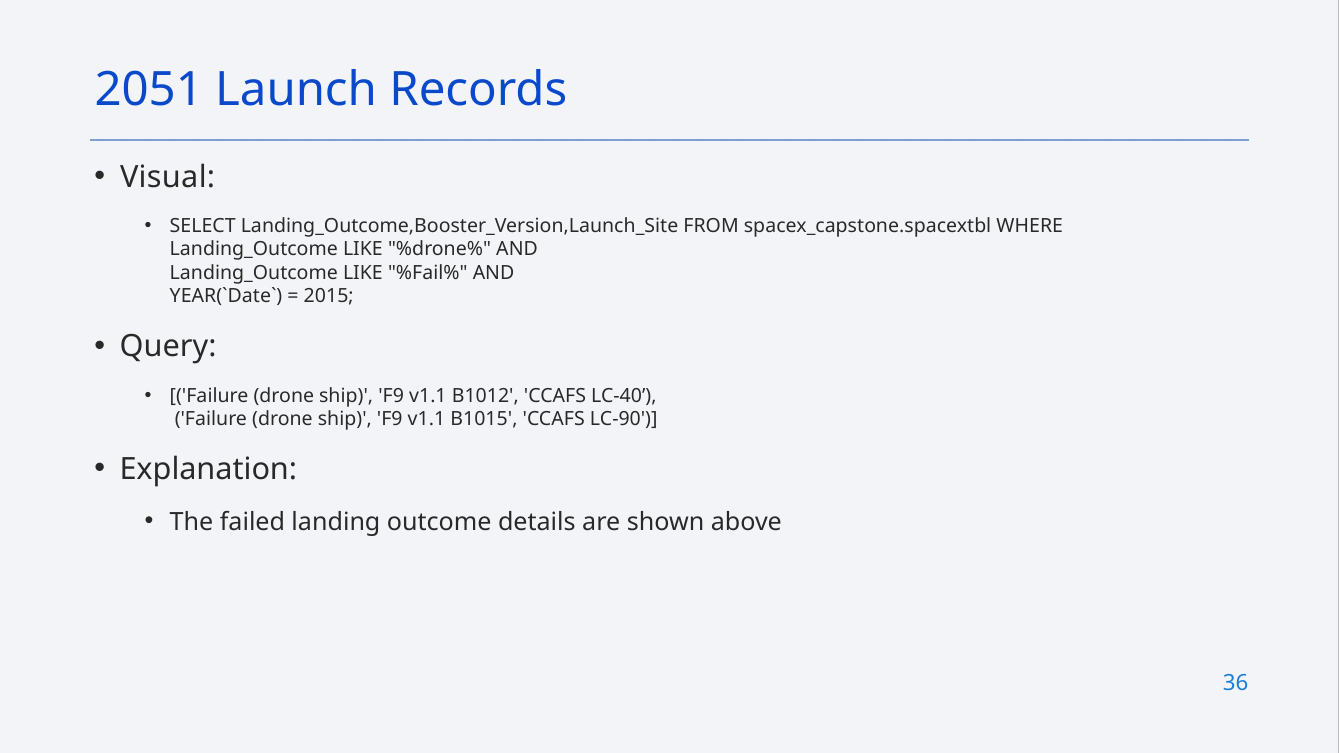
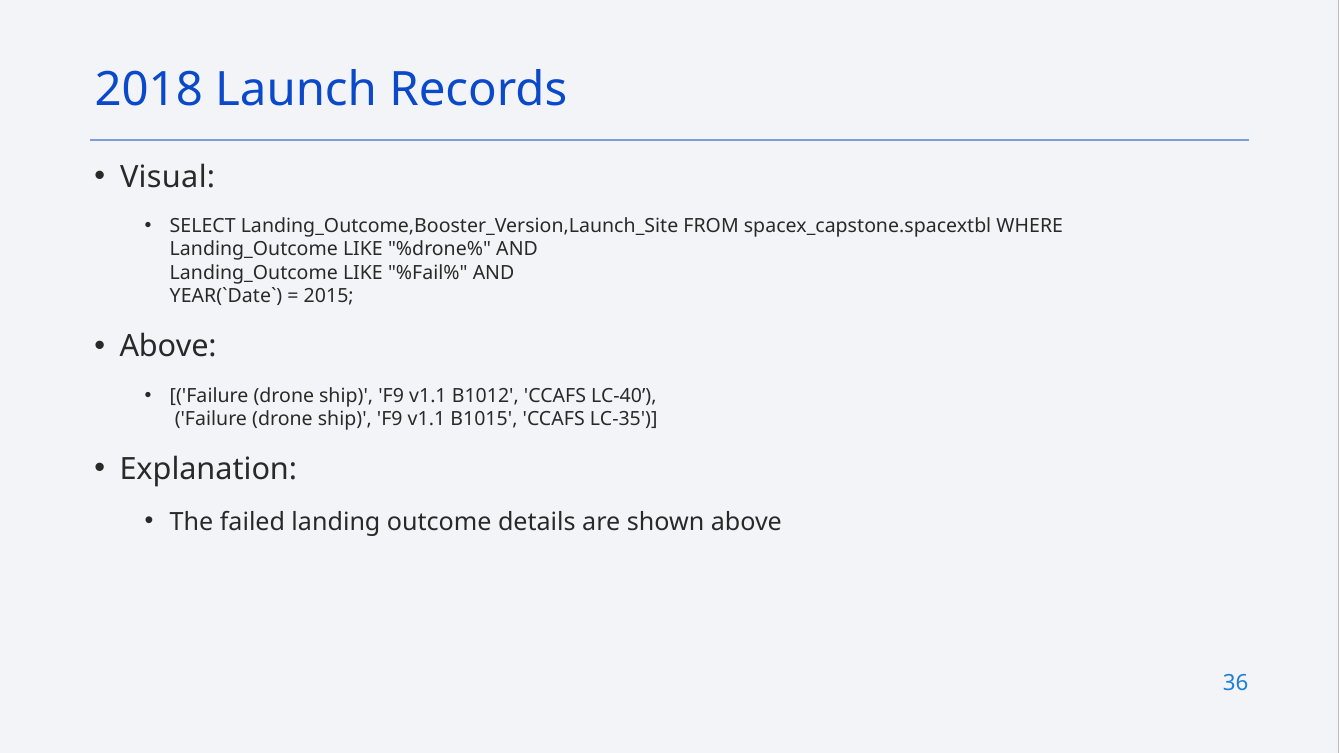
2051: 2051 -> 2018 (149, 89)
Query: Query -> Above (168, 347)
LC-90: LC-90 -> LC-35 (624, 419)
